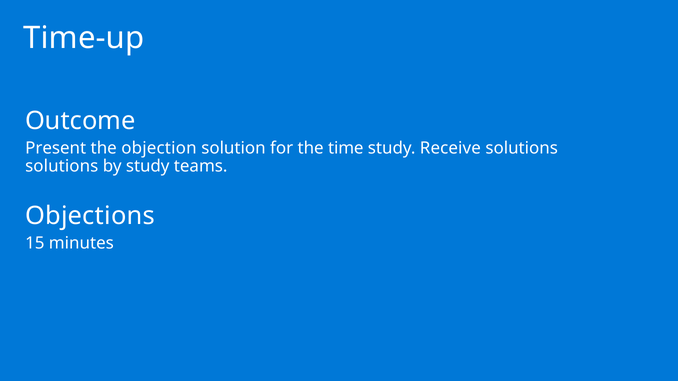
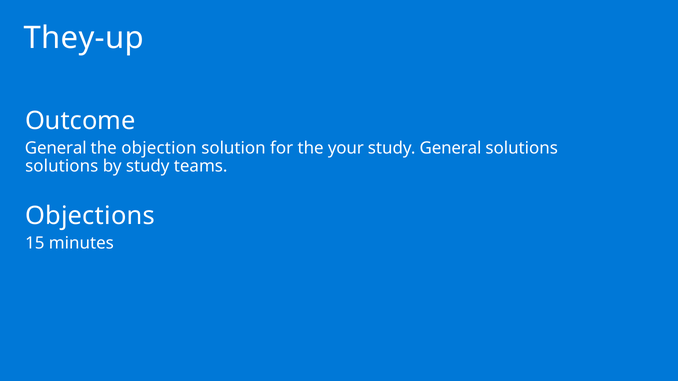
Time-up: Time-up -> They-up (84, 38)
Present: Present -> General (56, 148)
time: time -> your (346, 148)
study Receive: Receive -> General (451, 148)
